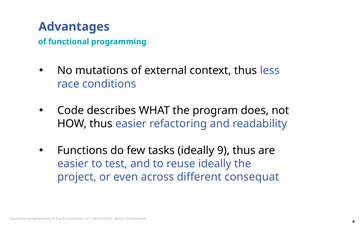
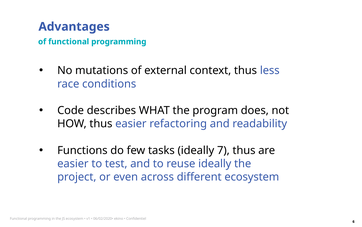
9: 9 -> 7 (223, 150)
different consequat: consequat -> ecosystem (252, 176)
